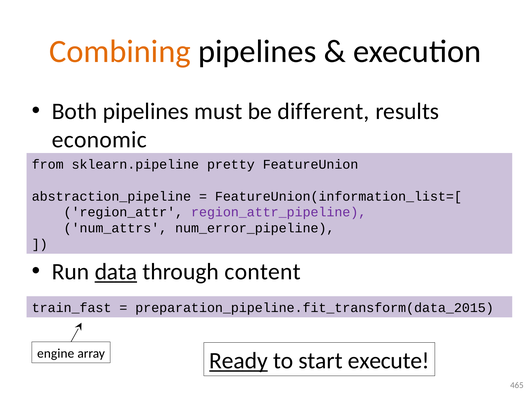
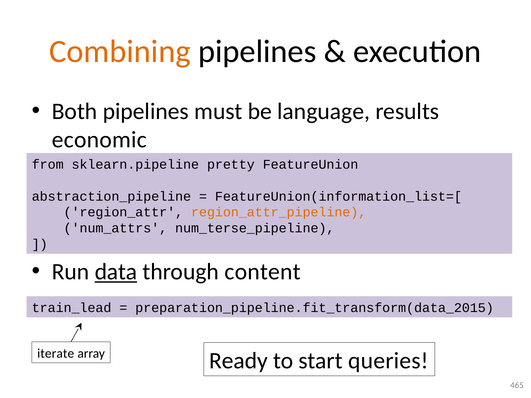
different: different -> language (324, 111)
region_attr_pipeline colour: purple -> orange (279, 212)
num_error_pipeline: num_error_pipeline -> num_terse_pipeline (255, 228)
train_fast: train_fast -> train_lead (72, 308)
engine: engine -> iterate (56, 354)
Ready underline: present -> none (239, 361)
execute: execute -> queries (388, 361)
